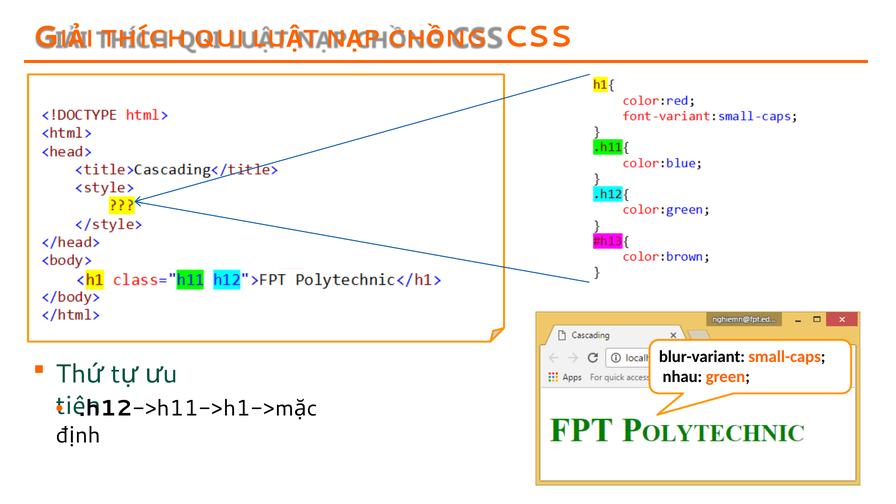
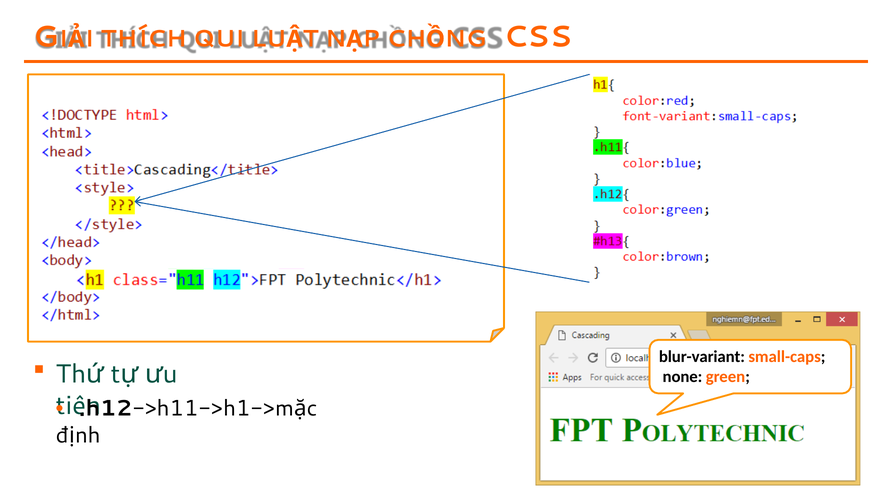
nhau: nhau -> none (682, 377)
